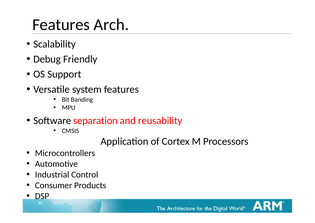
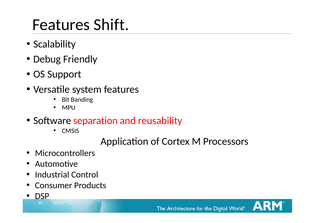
Arch: Arch -> Shift (111, 25)
